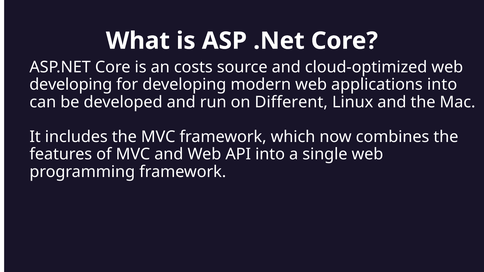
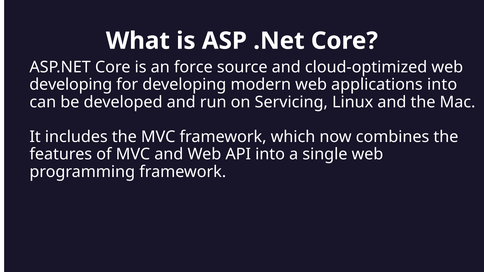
costs: costs -> force (193, 67)
Different: Different -> Servicing (291, 102)
